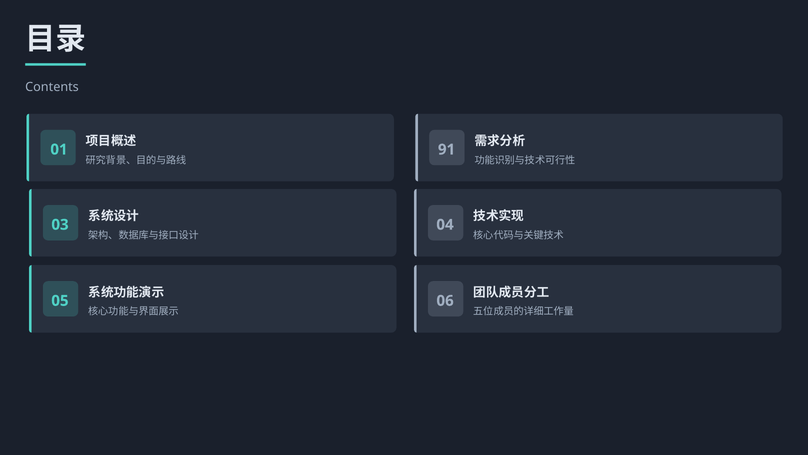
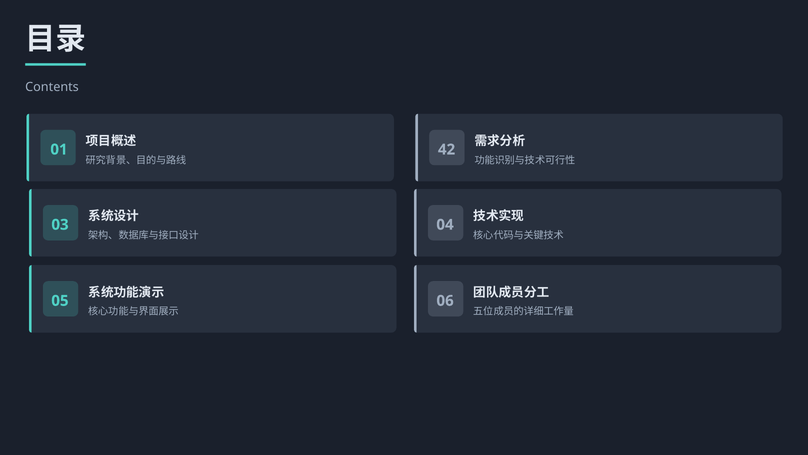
91: 91 -> 42 (447, 149)
